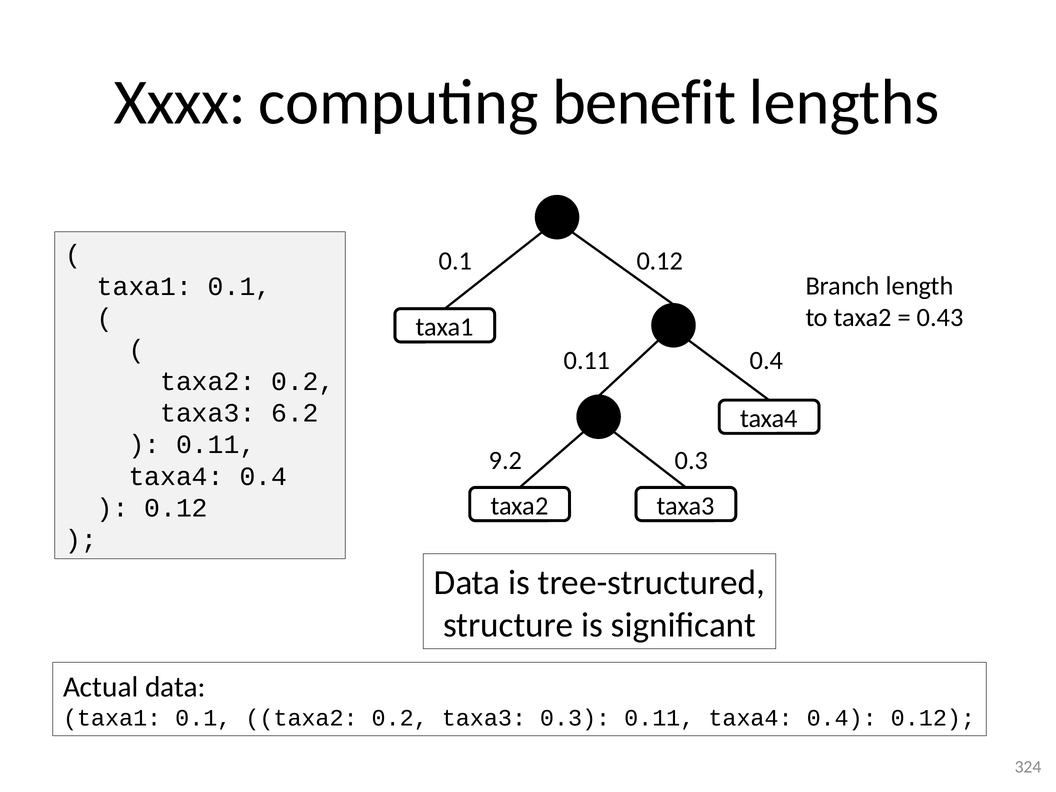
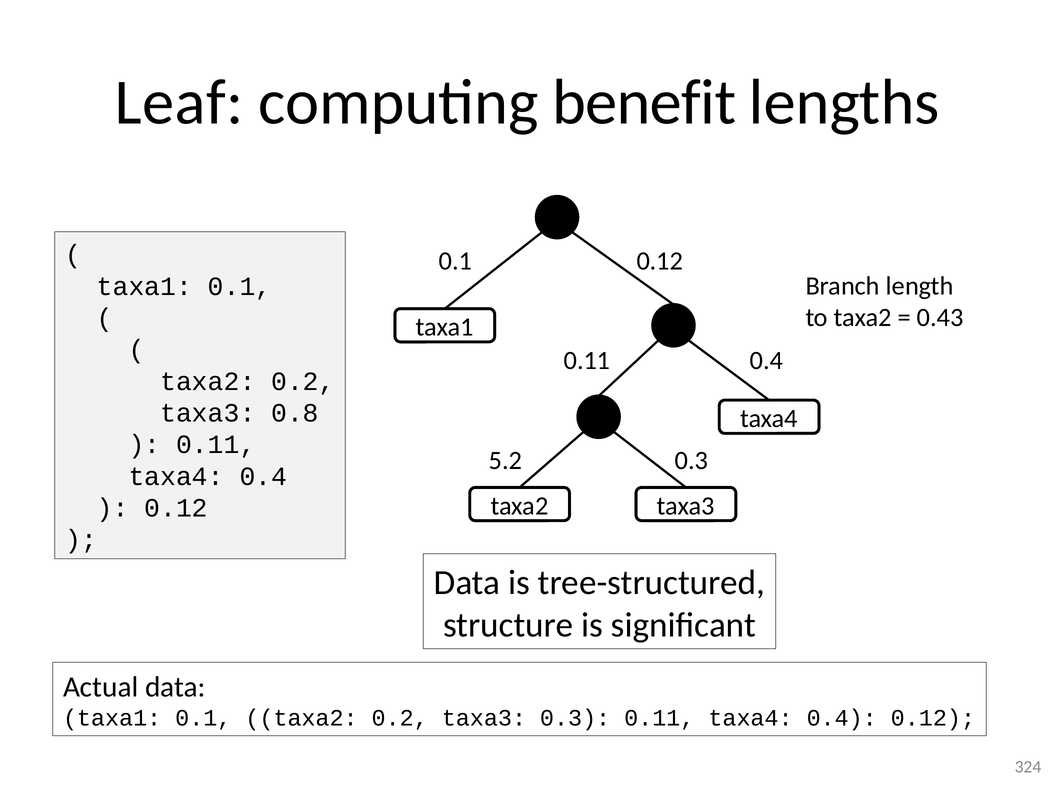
Xxxx: Xxxx -> Leaf (179, 102)
6.2: 6.2 -> 0.8 (295, 413)
9.2: 9.2 -> 5.2 (505, 460)
